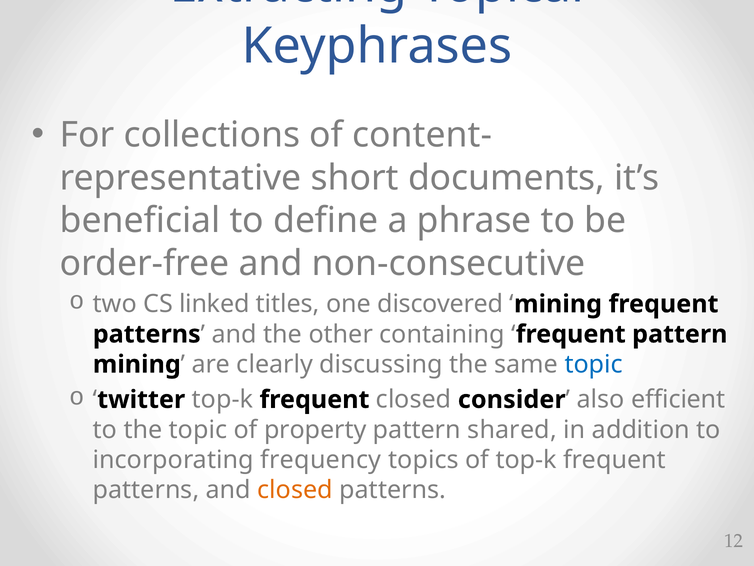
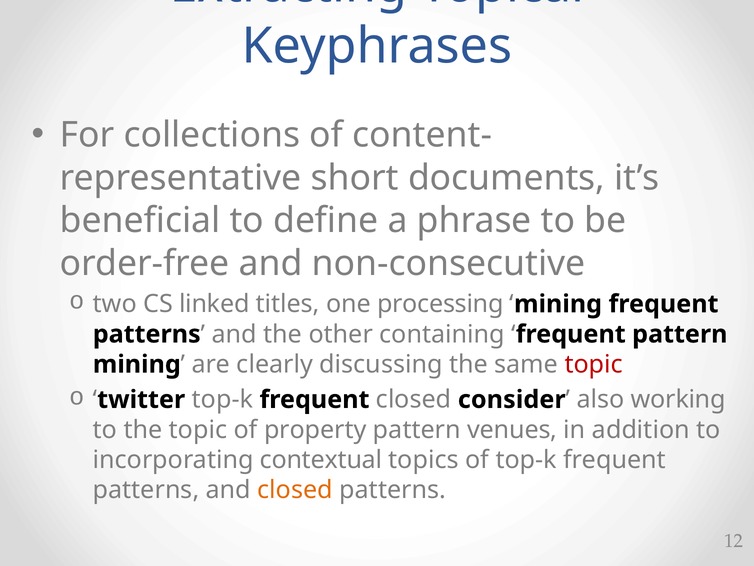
discovered: discovered -> processing (440, 304)
topic colour: blue -> red (594, 364)
efficient: efficient -> working (678, 399)
shared: shared -> venues (512, 429)
frequency: frequency -> contextual (321, 460)
